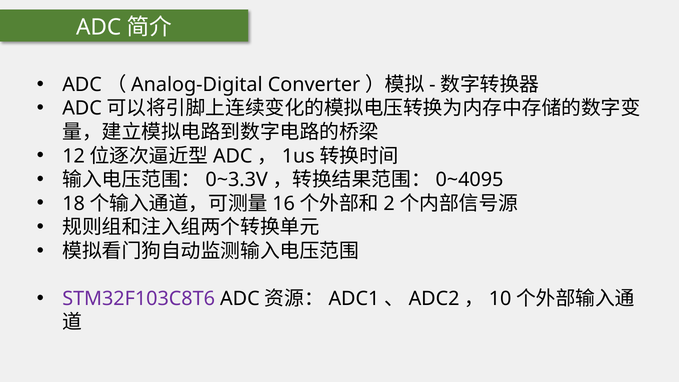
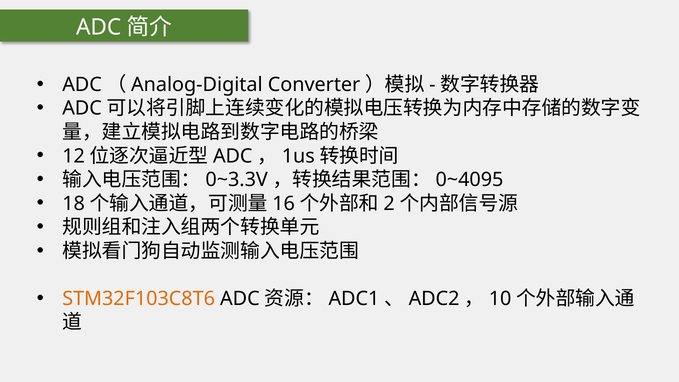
STM32F103C8T6 colour: purple -> orange (139, 299)
